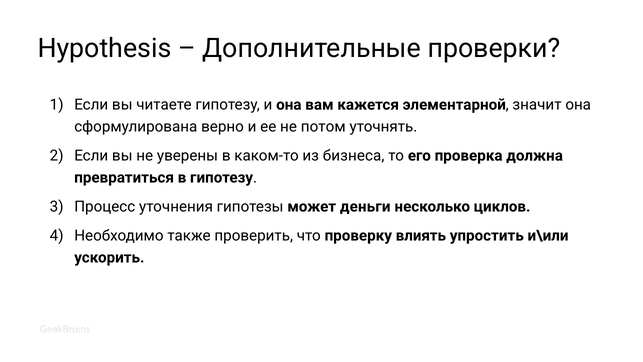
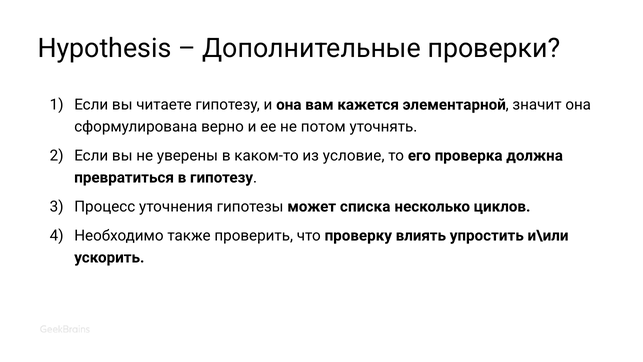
бизнеса: бизнеса -> условие (354, 155)
деньги: деньги -> списка (365, 206)
